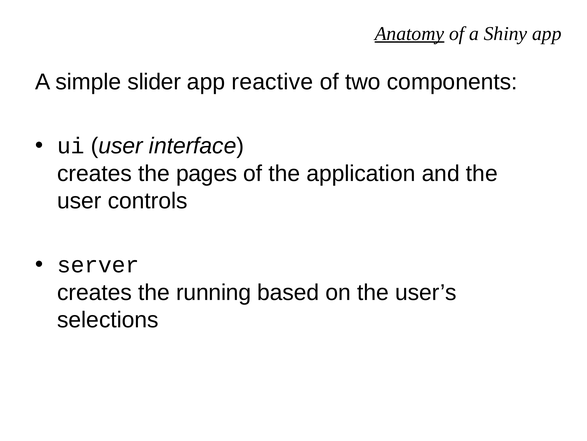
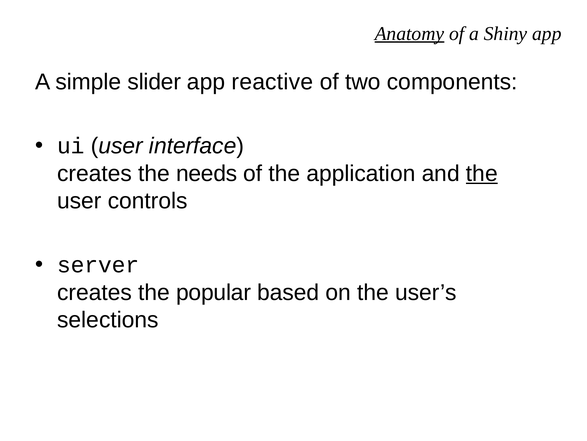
pages: pages -> needs (207, 173)
the underline: none -> present (482, 173)
running: running -> popular (214, 292)
